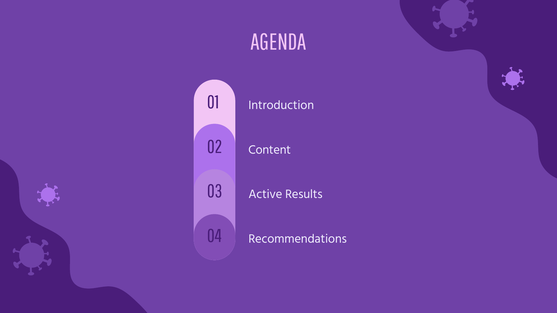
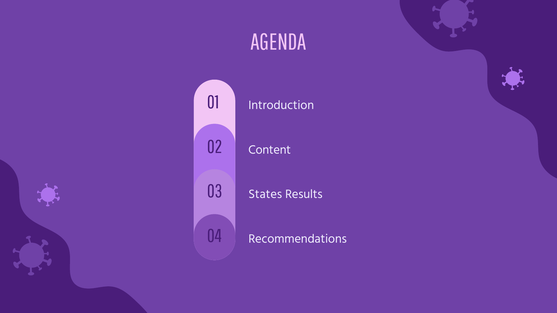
Active: Active -> States (265, 194)
